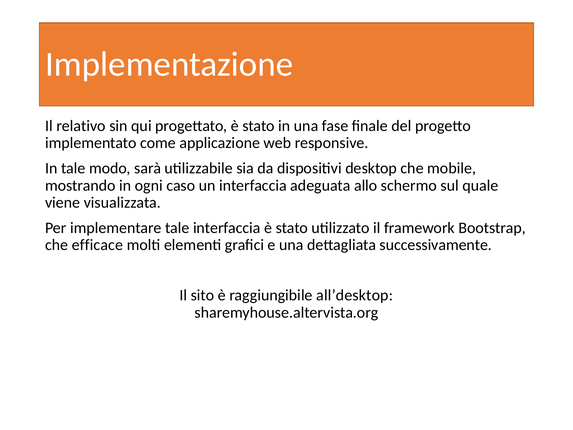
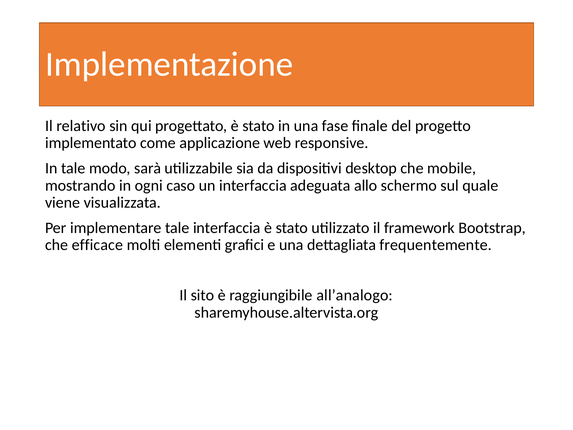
successivamente: successivamente -> frequentemente (436, 245)
all’desktop: all’desktop -> all’analogo (355, 295)
